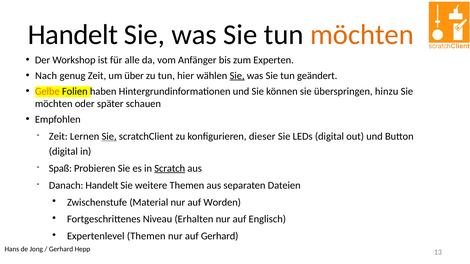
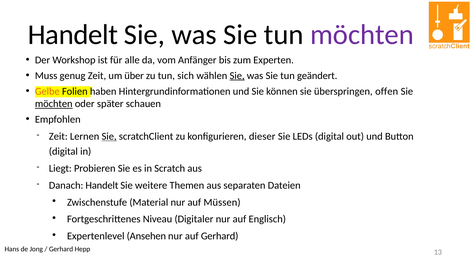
möchten colour: orange -> purple (362, 35)
Nach: Nach -> Muss (46, 76)
hier: hier -> sich (186, 76)
hinzu: hinzu -> offen (387, 91)
möchten underline: none -> present (54, 104)
Spaß: Spaß -> Liegt (60, 169)
Scratch underline: present -> none (170, 169)
Worden: Worden -> Müssen (222, 203)
Erhalten: Erhalten -> Digitaler (194, 220)
Expertenlevel Themen: Themen -> Ansehen (146, 236)
